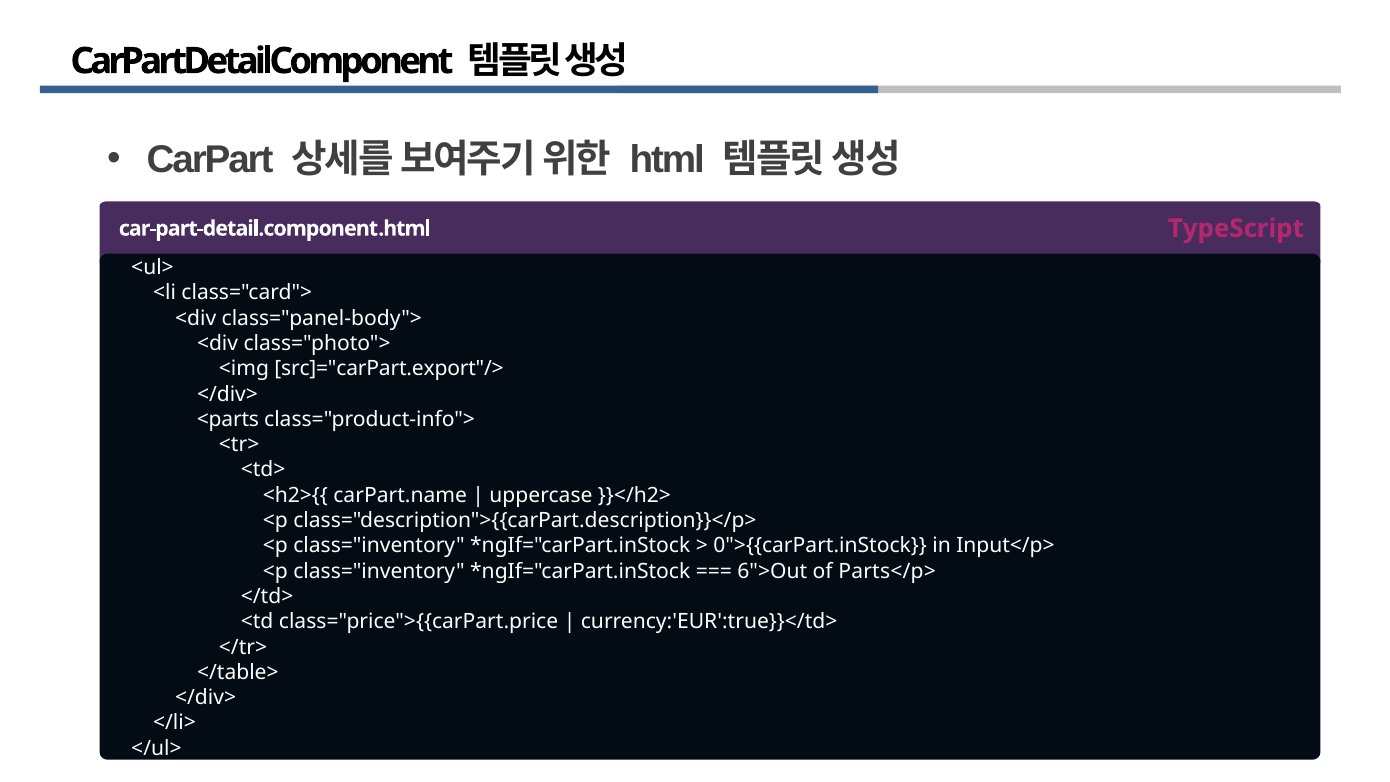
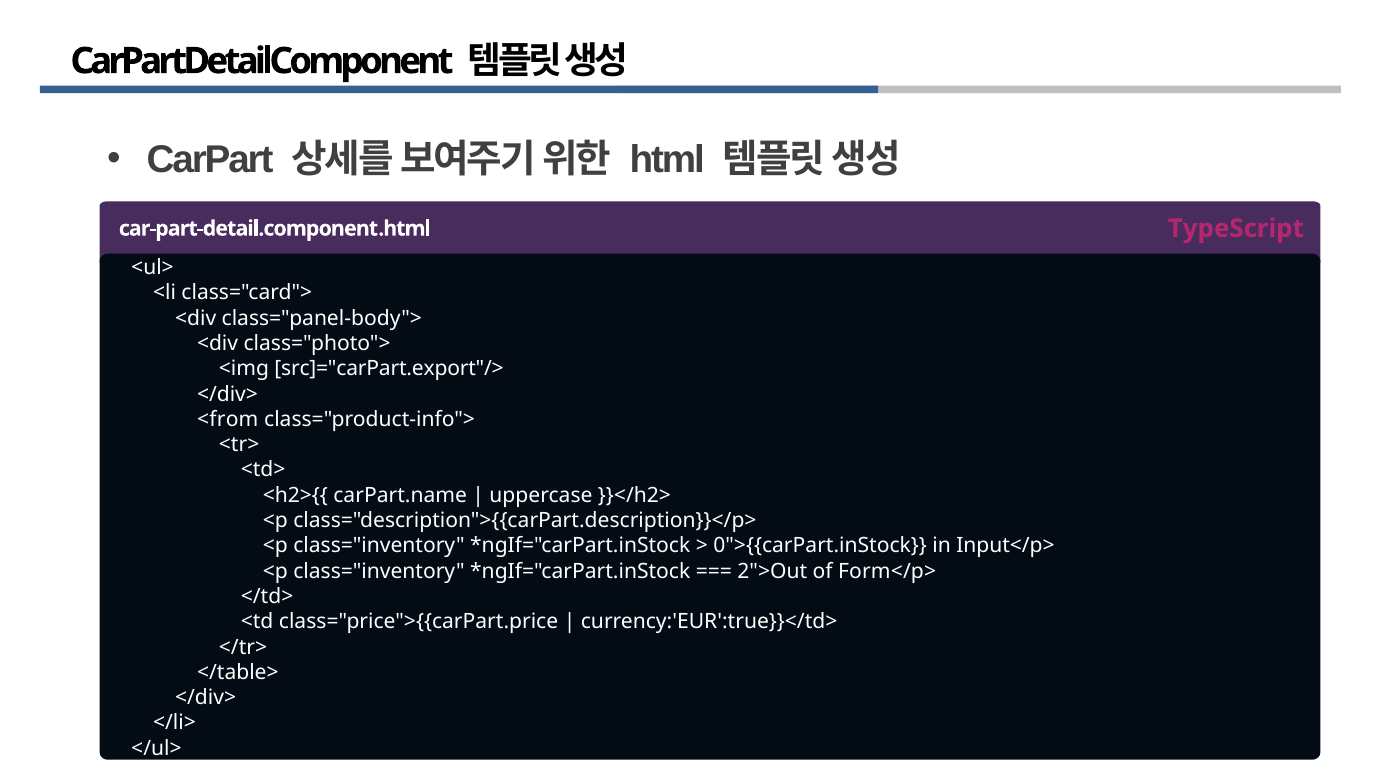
<parts: <parts -> <from (228, 419)
6">Out: 6">Out -> 2">Out (772, 571)
Parts</p>: Parts</p> -> Form</p> (887, 571)
